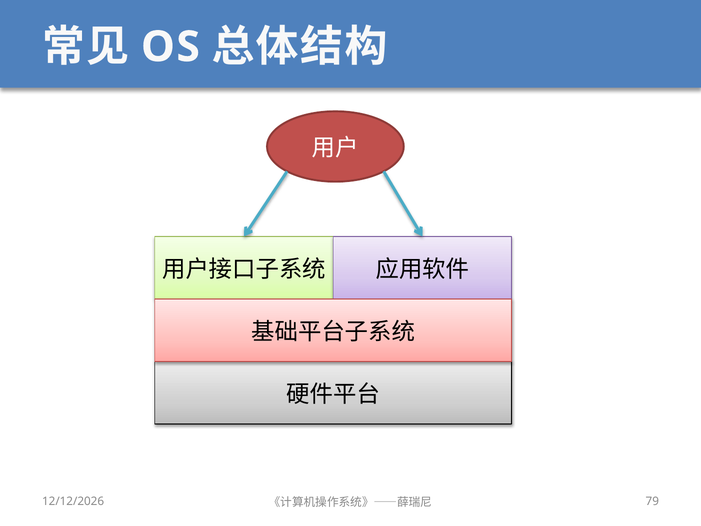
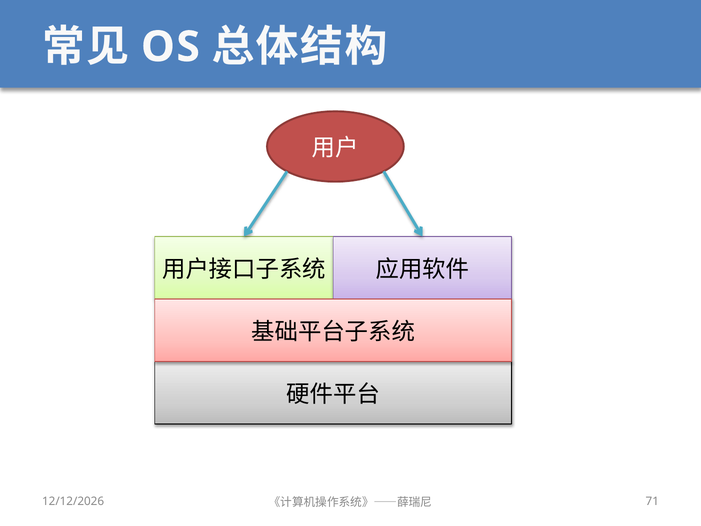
79: 79 -> 71 (652, 501)
